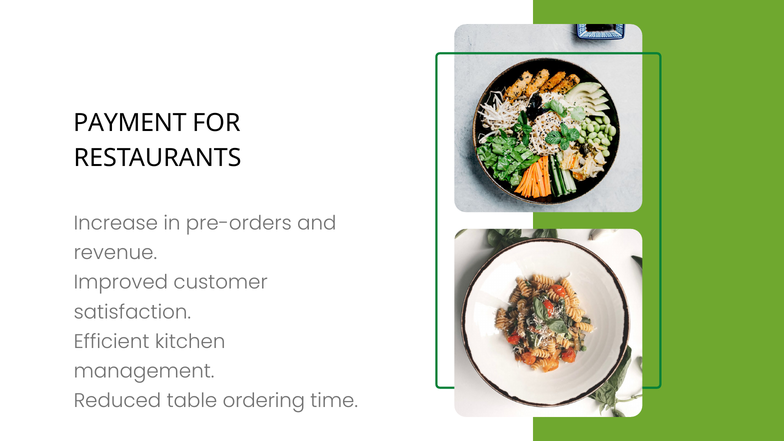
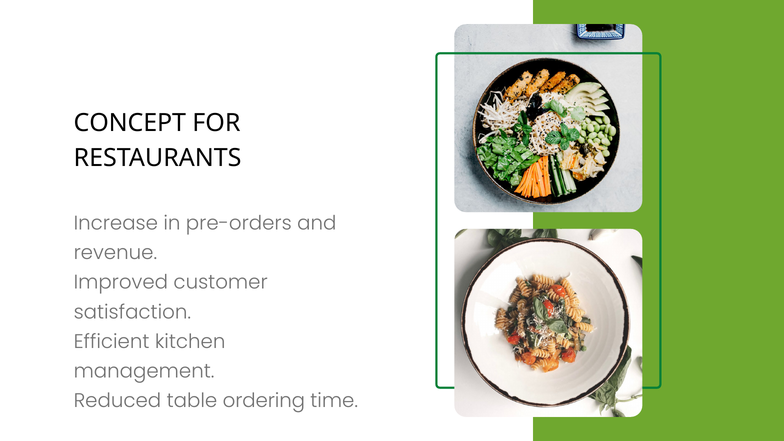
PAYMENT: PAYMENT -> CONCEPT (130, 123)
